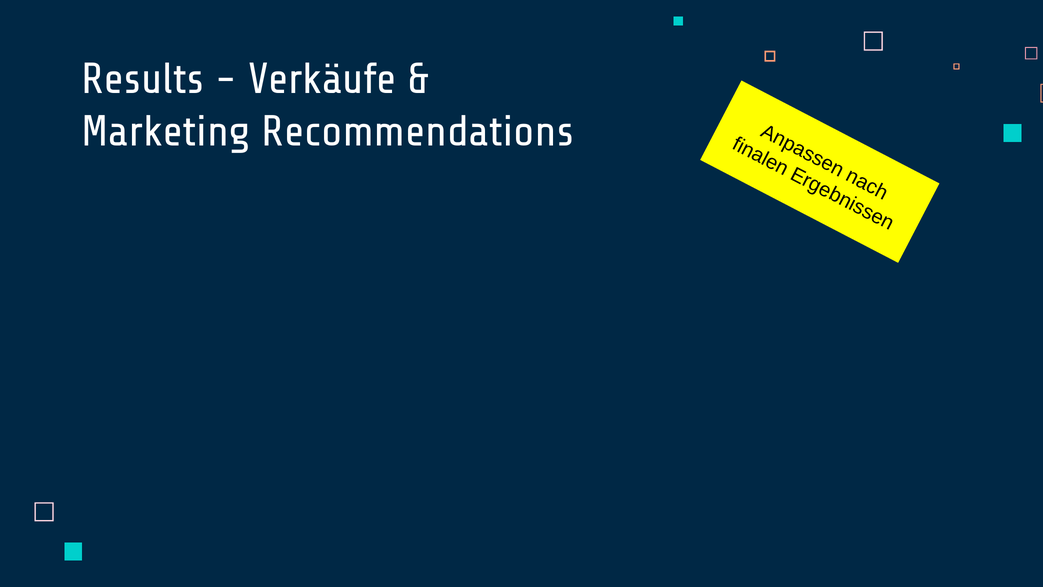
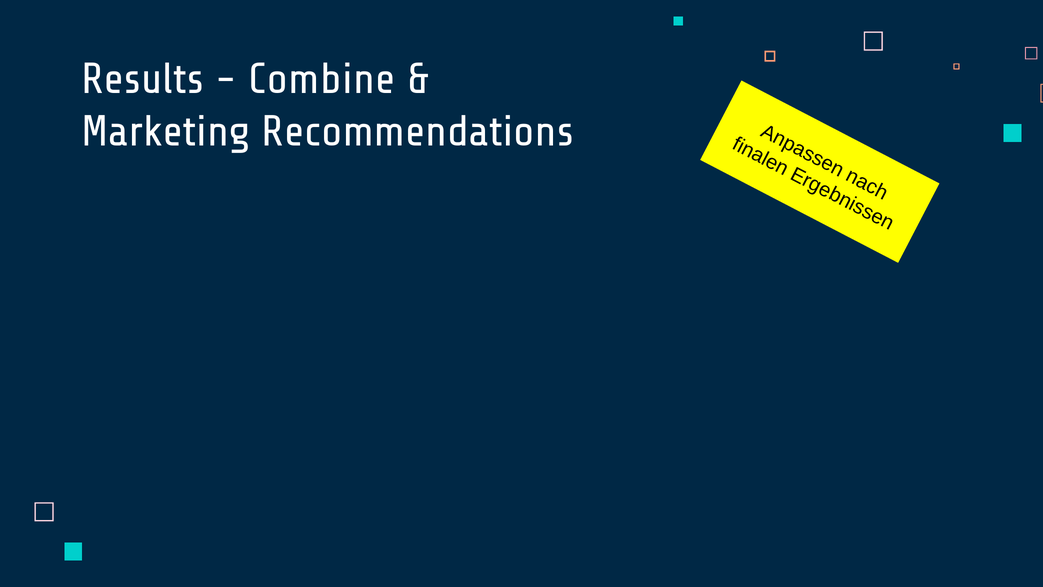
Verkäufe: Verkäufe -> Combine (322, 79)
